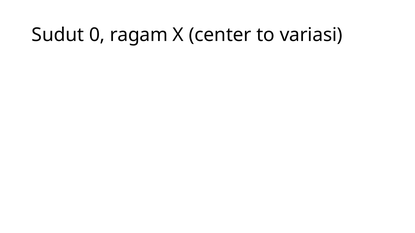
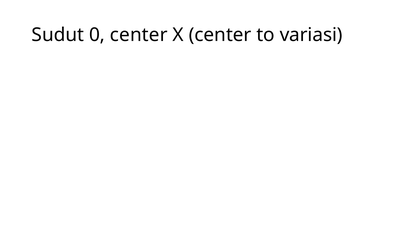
0 ragam: ragam -> center (139, 35)
